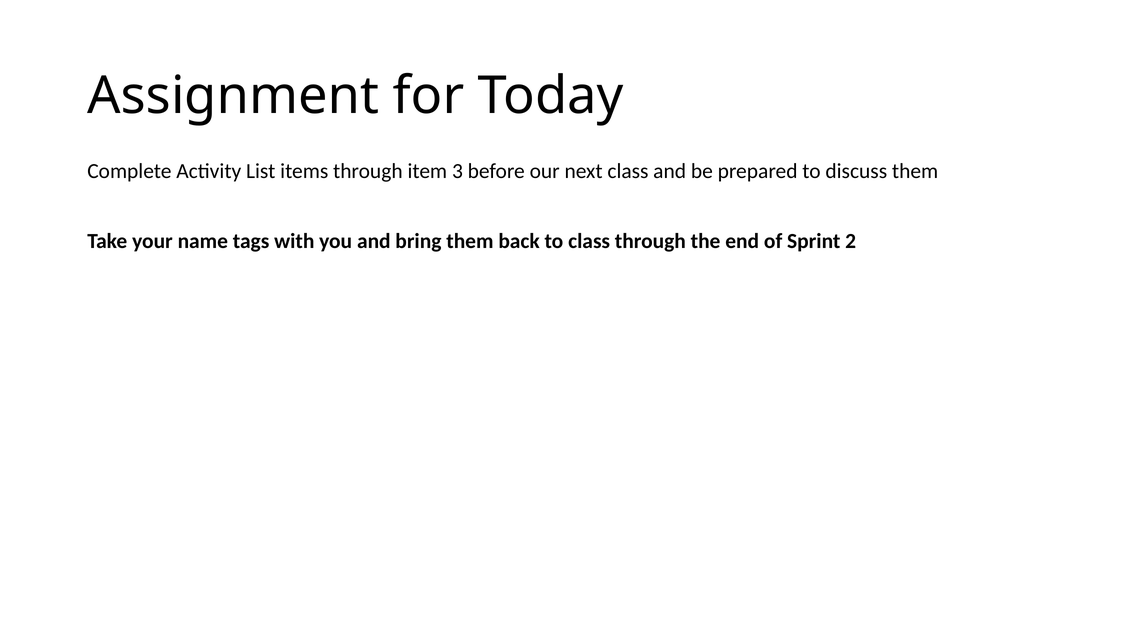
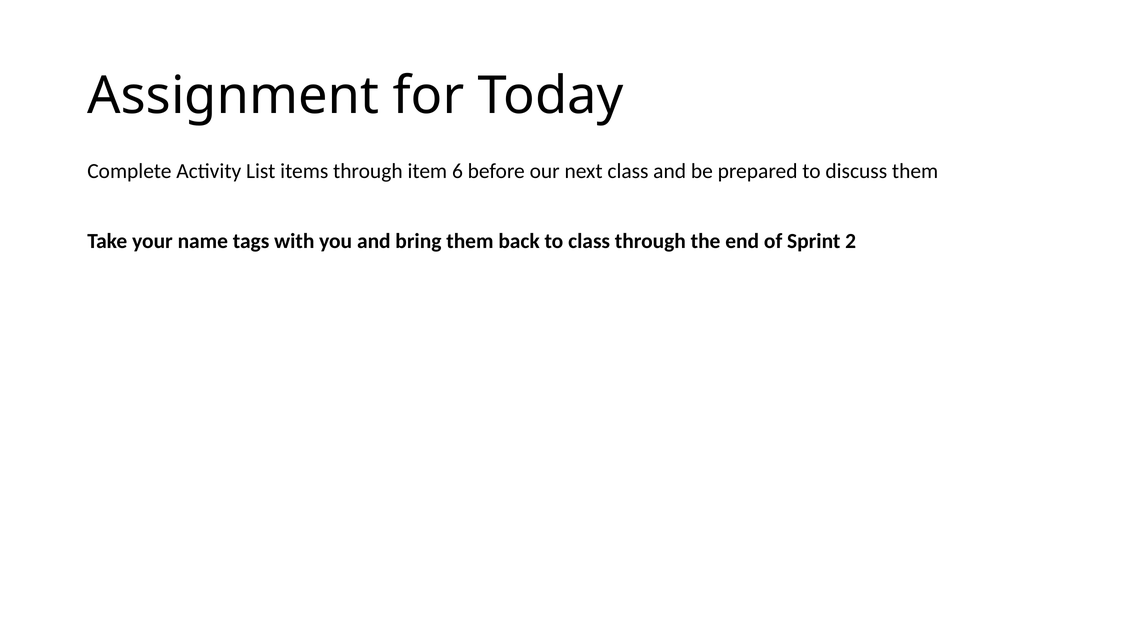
3: 3 -> 6 (457, 171)
